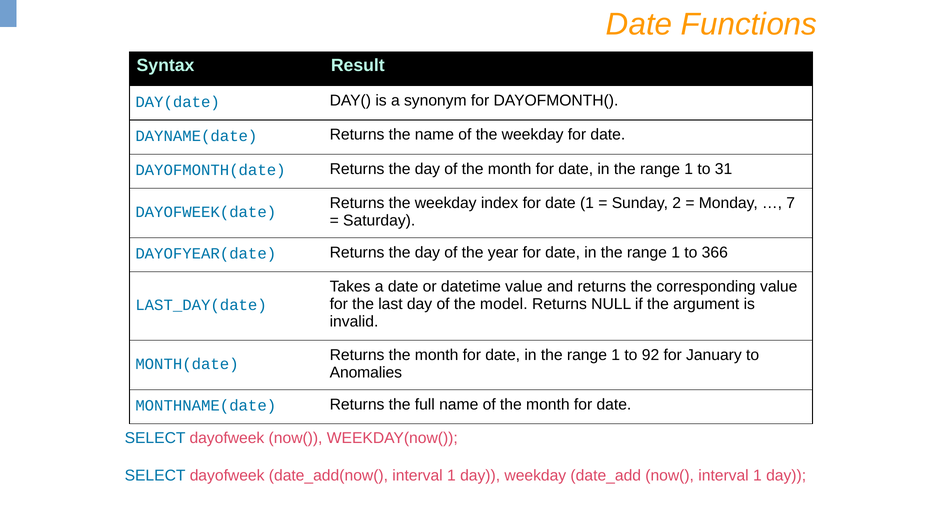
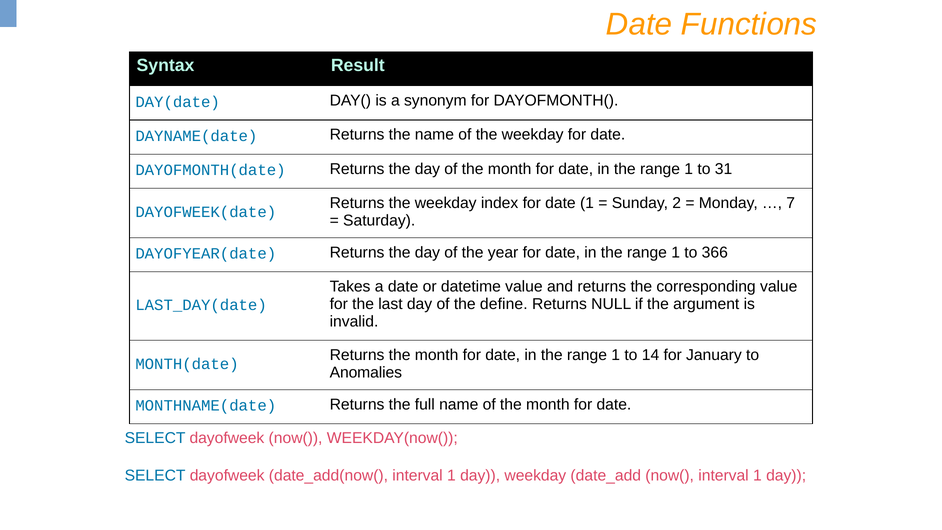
model: model -> define (504, 304)
92: 92 -> 14 (651, 355)
